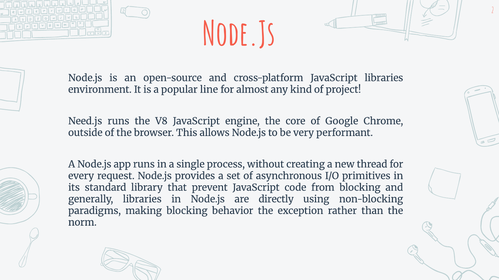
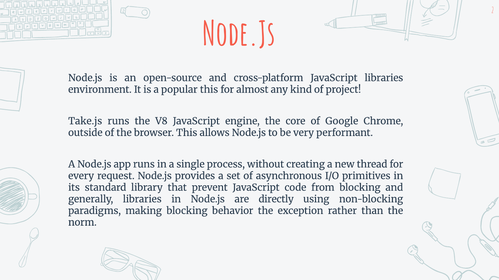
popular line: line -> this (209, 90)
Need.js: Need.js -> Take.js (85, 121)
